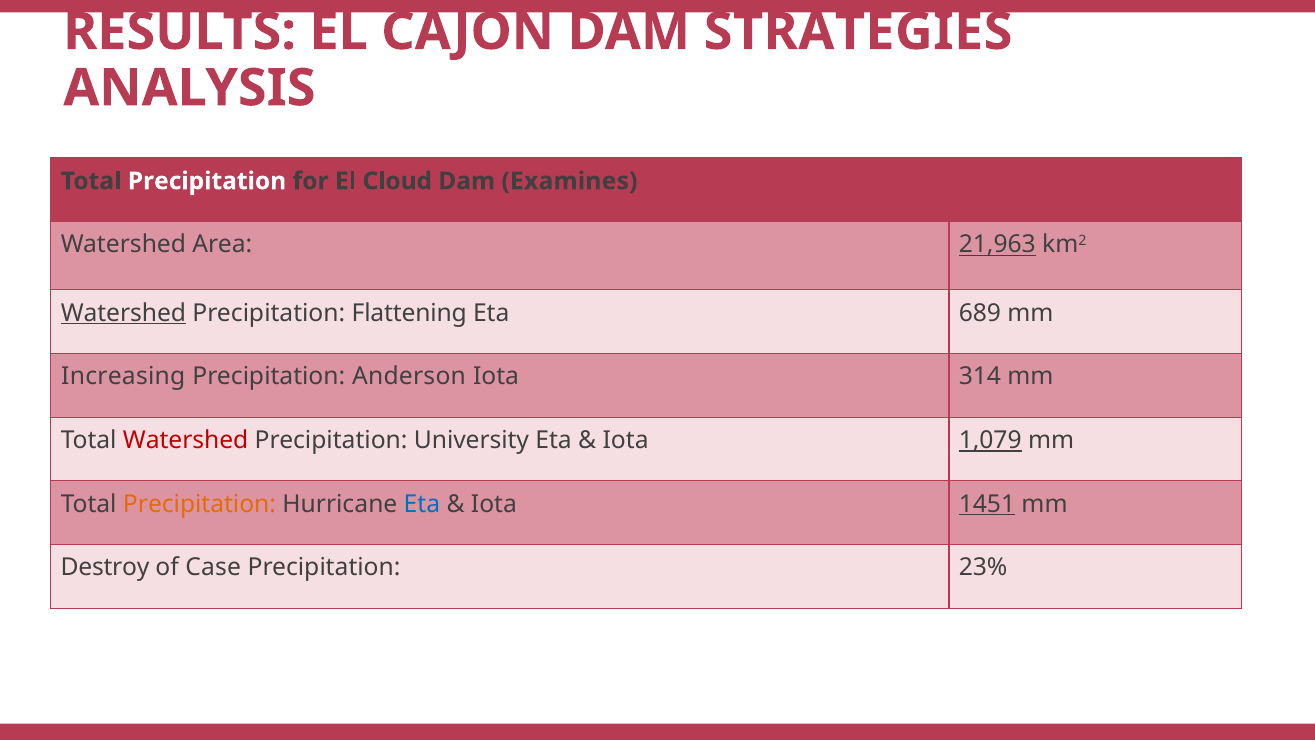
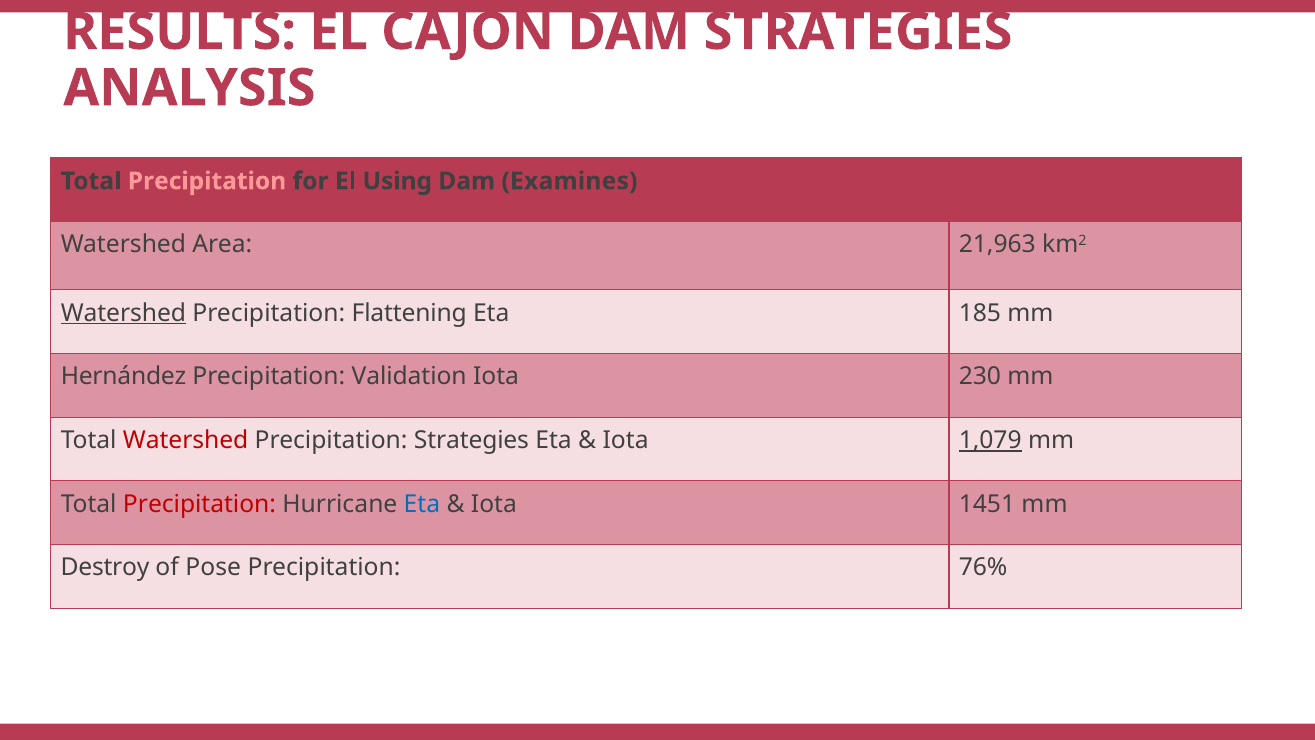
Precipitation colour: white -> pink (207, 181)
Cloud: Cloud -> Using (397, 181)
21,963 underline: present -> none (997, 245)
689: 689 -> 185 (980, 313)
Increasing: Increasing -> Hernández (123, 376)
Anderson: Anderson -> Validation (409, 376)
314: 314 -> 230 (980, 376)
Precipitation University: University -> Strategies (472, 440)
Precipitation colour: orange -> red (199, 504)
1451 underline: present -> none (987, 504)
Case: Case -> Pose (213, 567)
23%: 23% -> 76% (983, 567)
